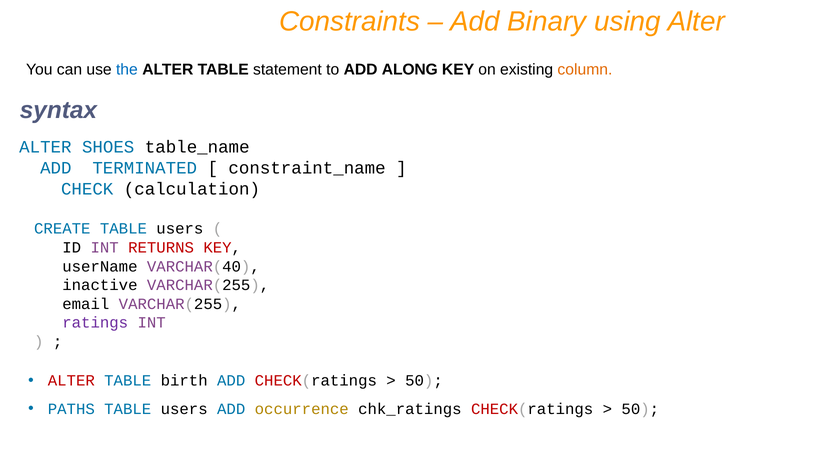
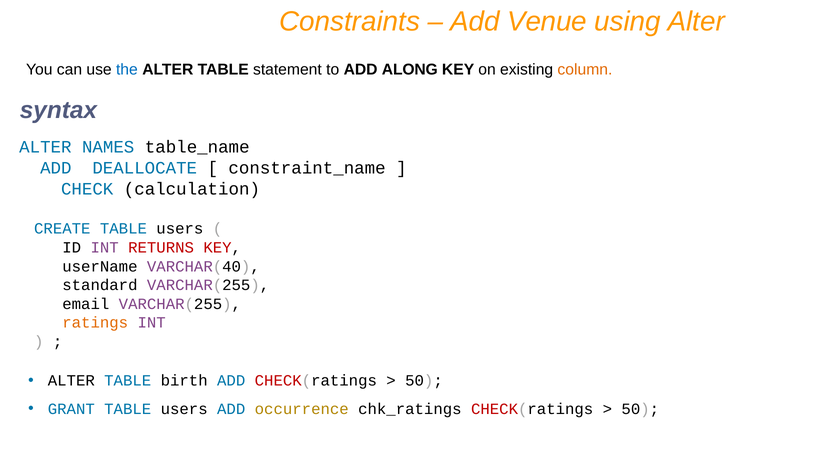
Binary: Binary -> Venue (547, 22)
SHOES: SHOES -> NAMES (108, 147)
TERMINATED: TERMINATED -> DEALLOCATE (145, 168)
inactive: inactive -> standard (100, 285)
ratings colour: purple -> orange (95, 323)
ALTER colour: red -> black (71, 381)
PATHS: PATHS -> GRANT (71, 409)
